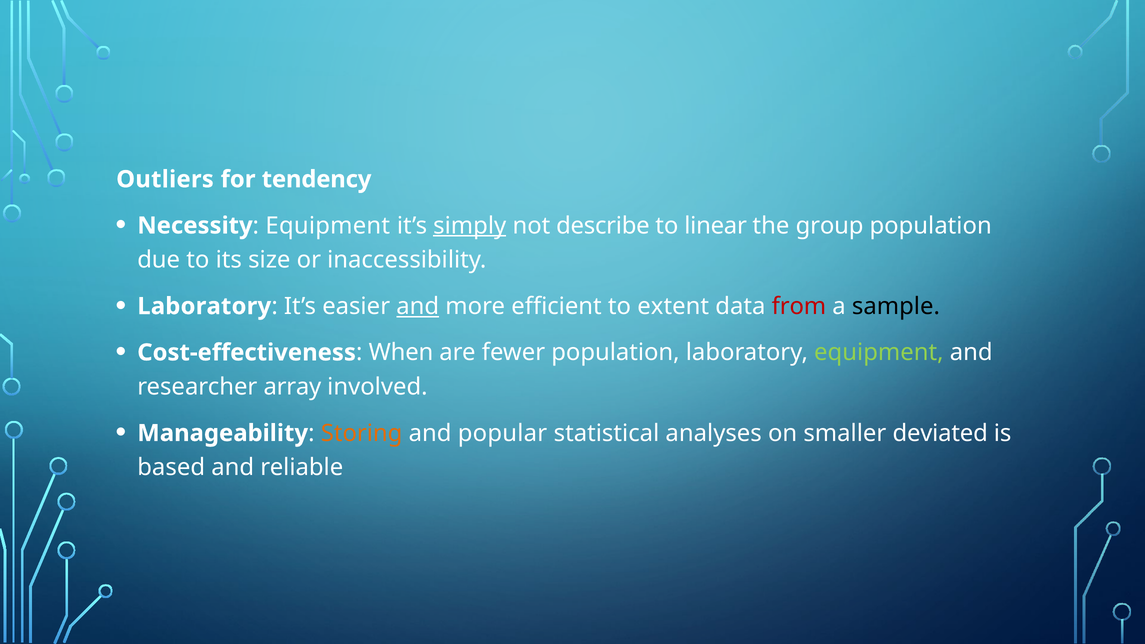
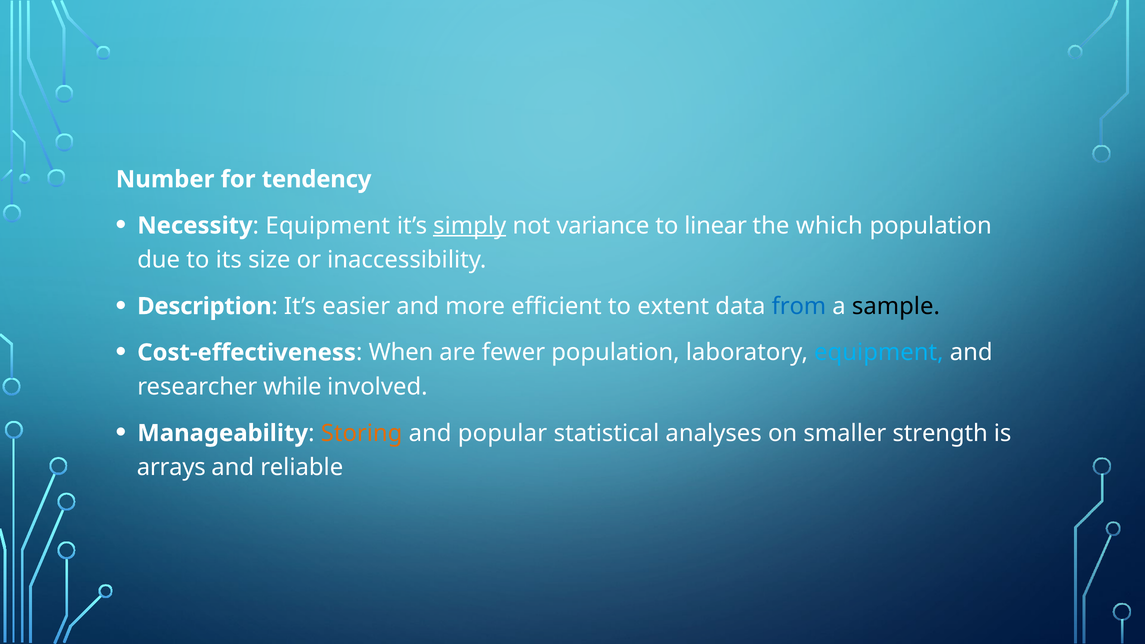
Outliers: Outliers -> Number (165, 179)
describe: describe -> variance (603, 226)
group: group -> which (829, 226)
Laboratory: Laboratory -> Description (204, 306)
and underline: present -> none (418, 306)
from colour: red -> blue (799, 306)
equipment colour: light green -> light blue (879, 353)
array: array -> while (292, 387)
deviated: deviated -> strength (940, 433)
based: based -> arrays (171, 468)
